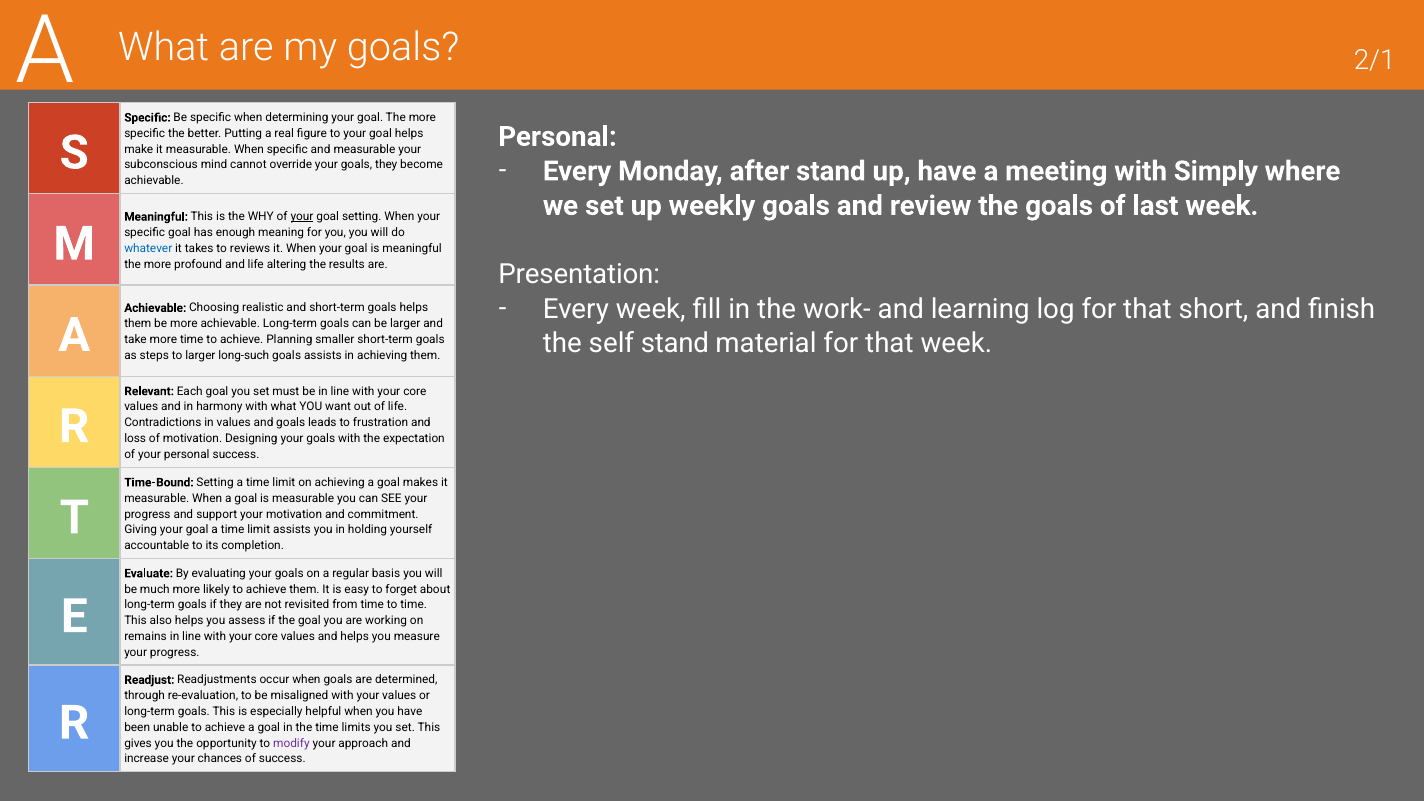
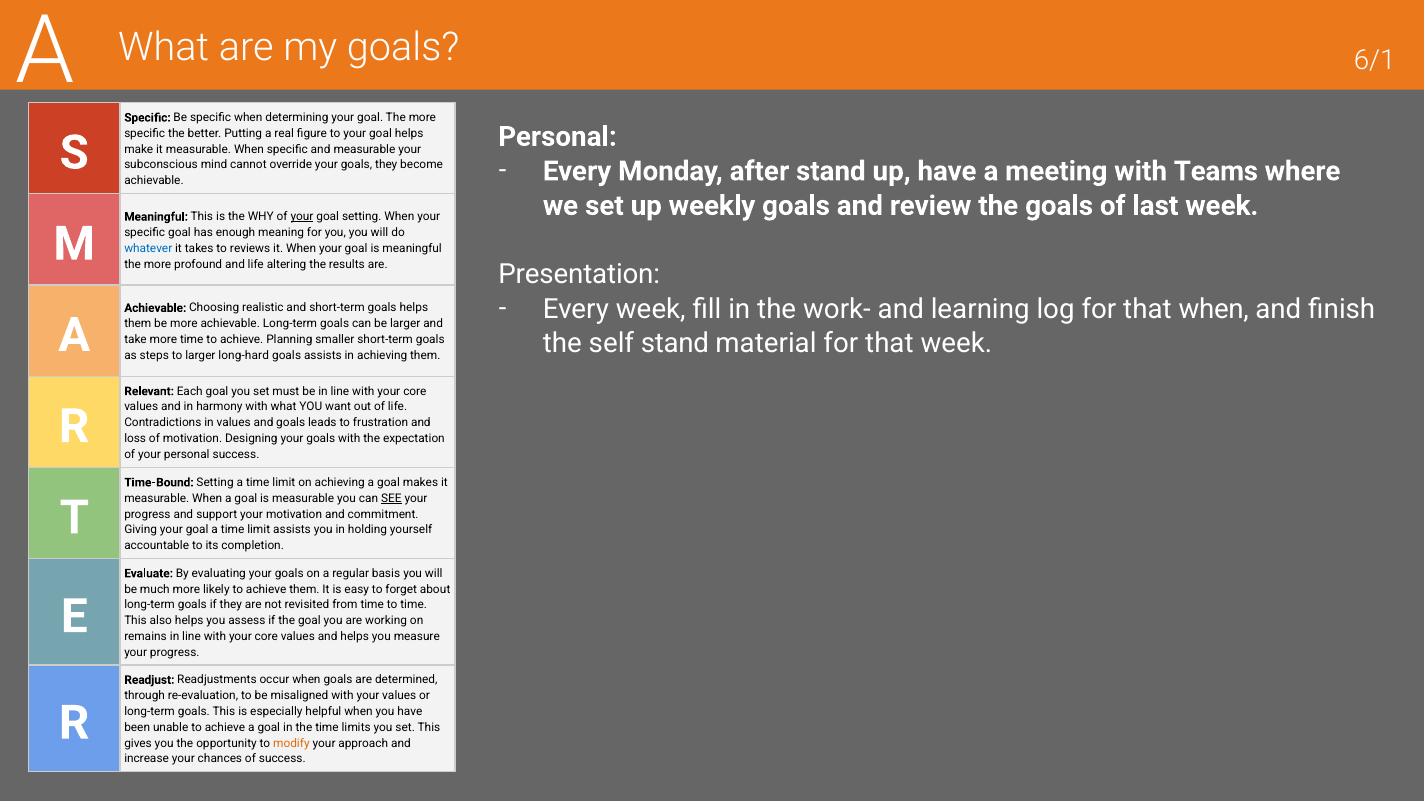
2/1: 2/1 -> 6/1 (1375, 60)
Simply: Simply -> Teams (1216, 171)
that short: short -> when (1214, 309)
long-such: long-such -> long-hard (244, 355)
SEE underline: none -> present (391, 498)
modify colour: purple -> orange (291, 743)
